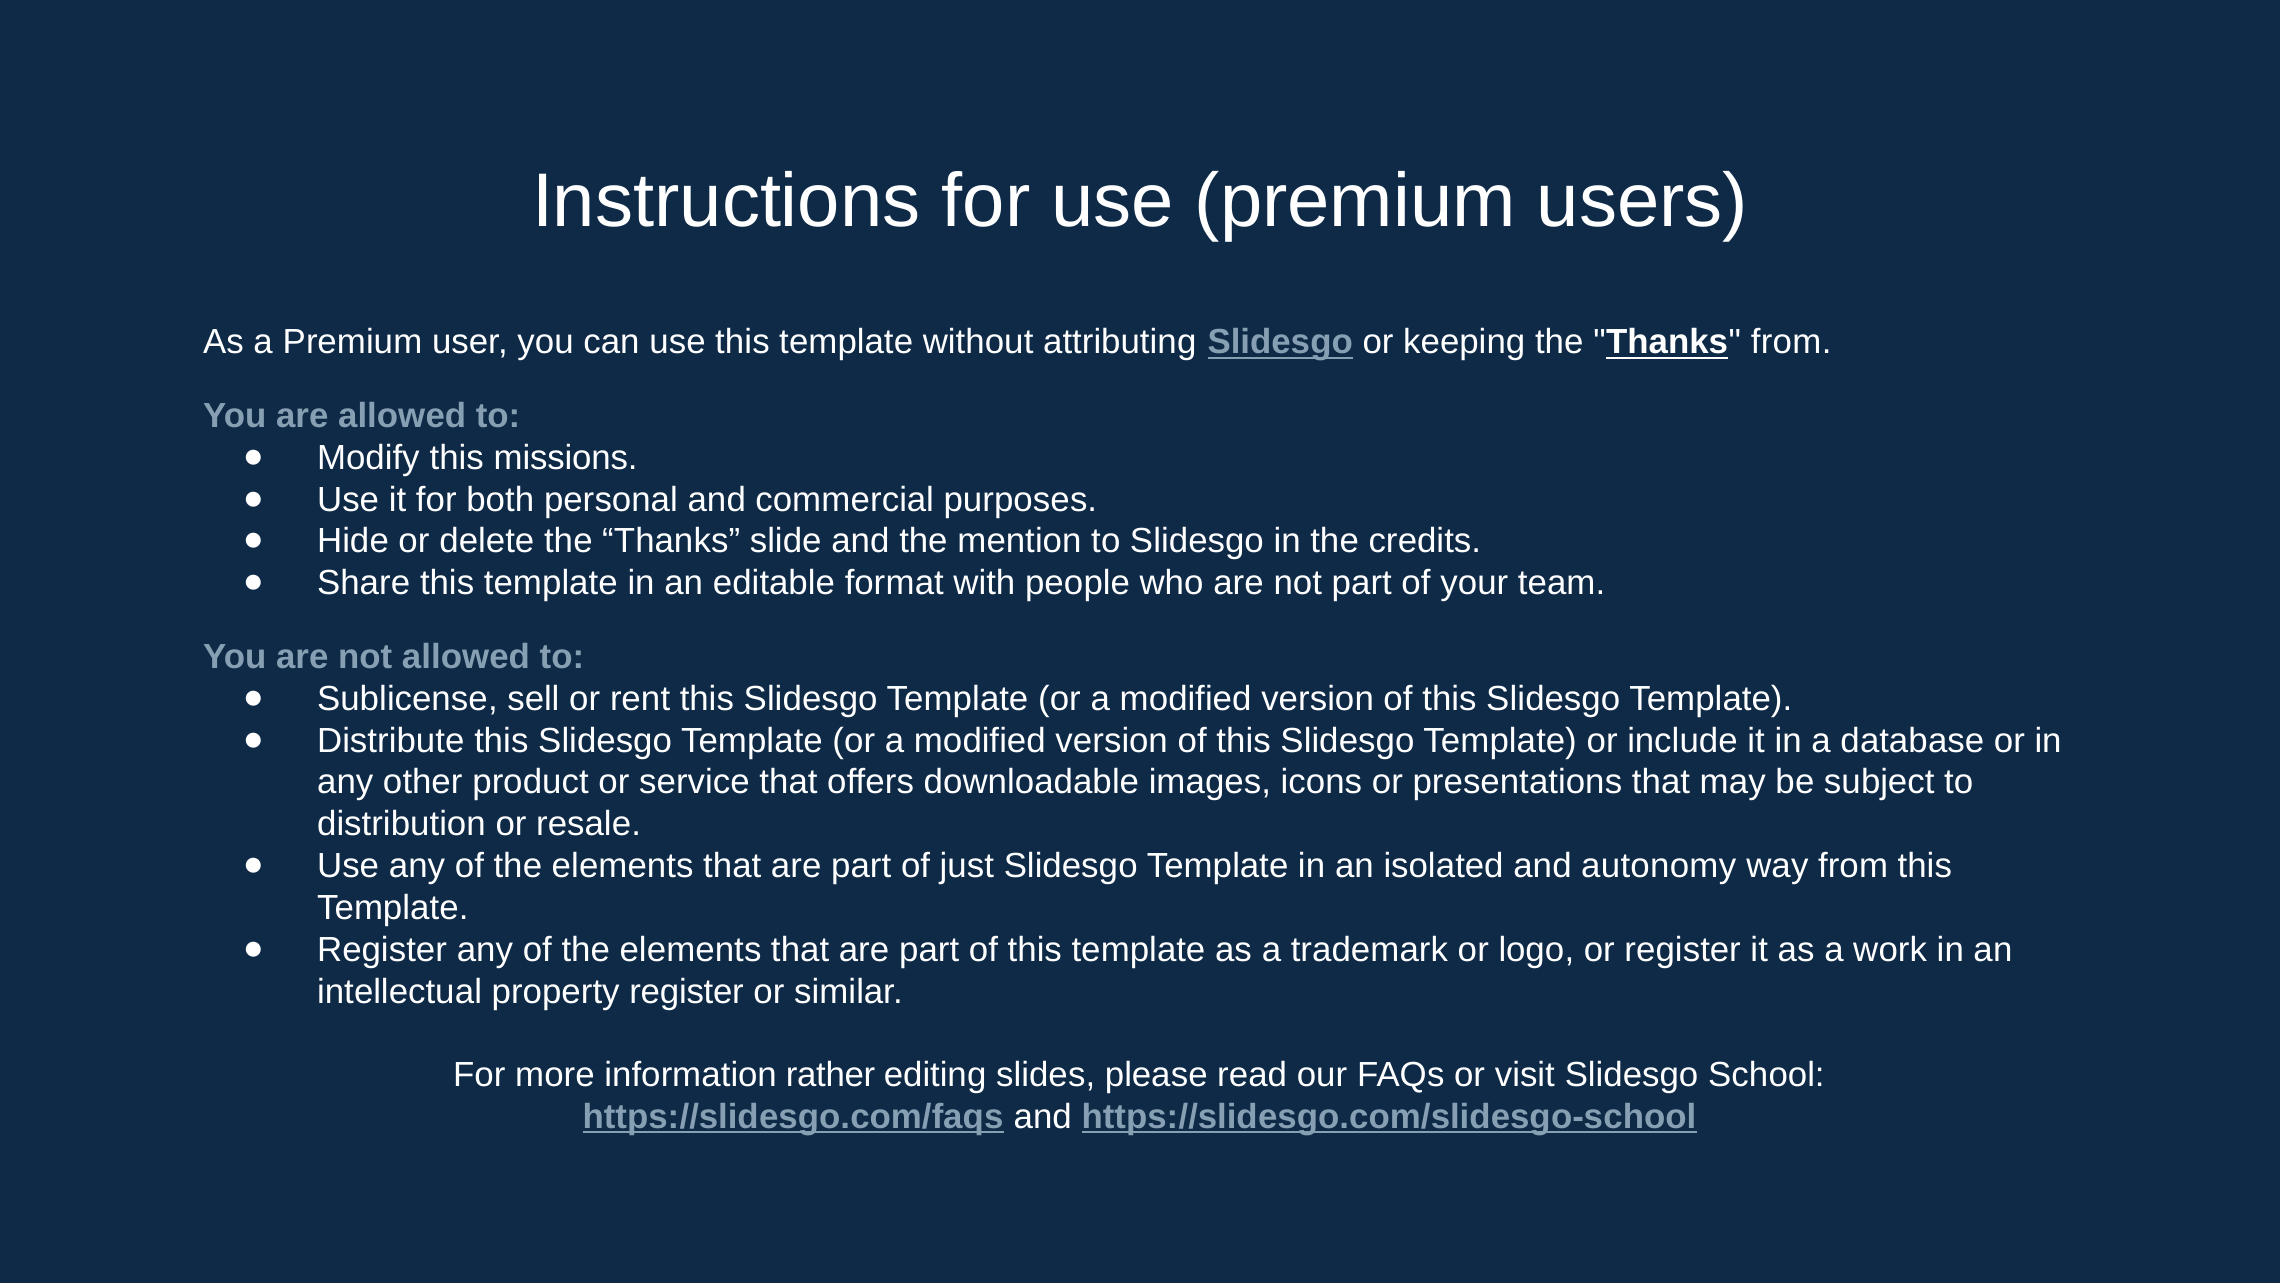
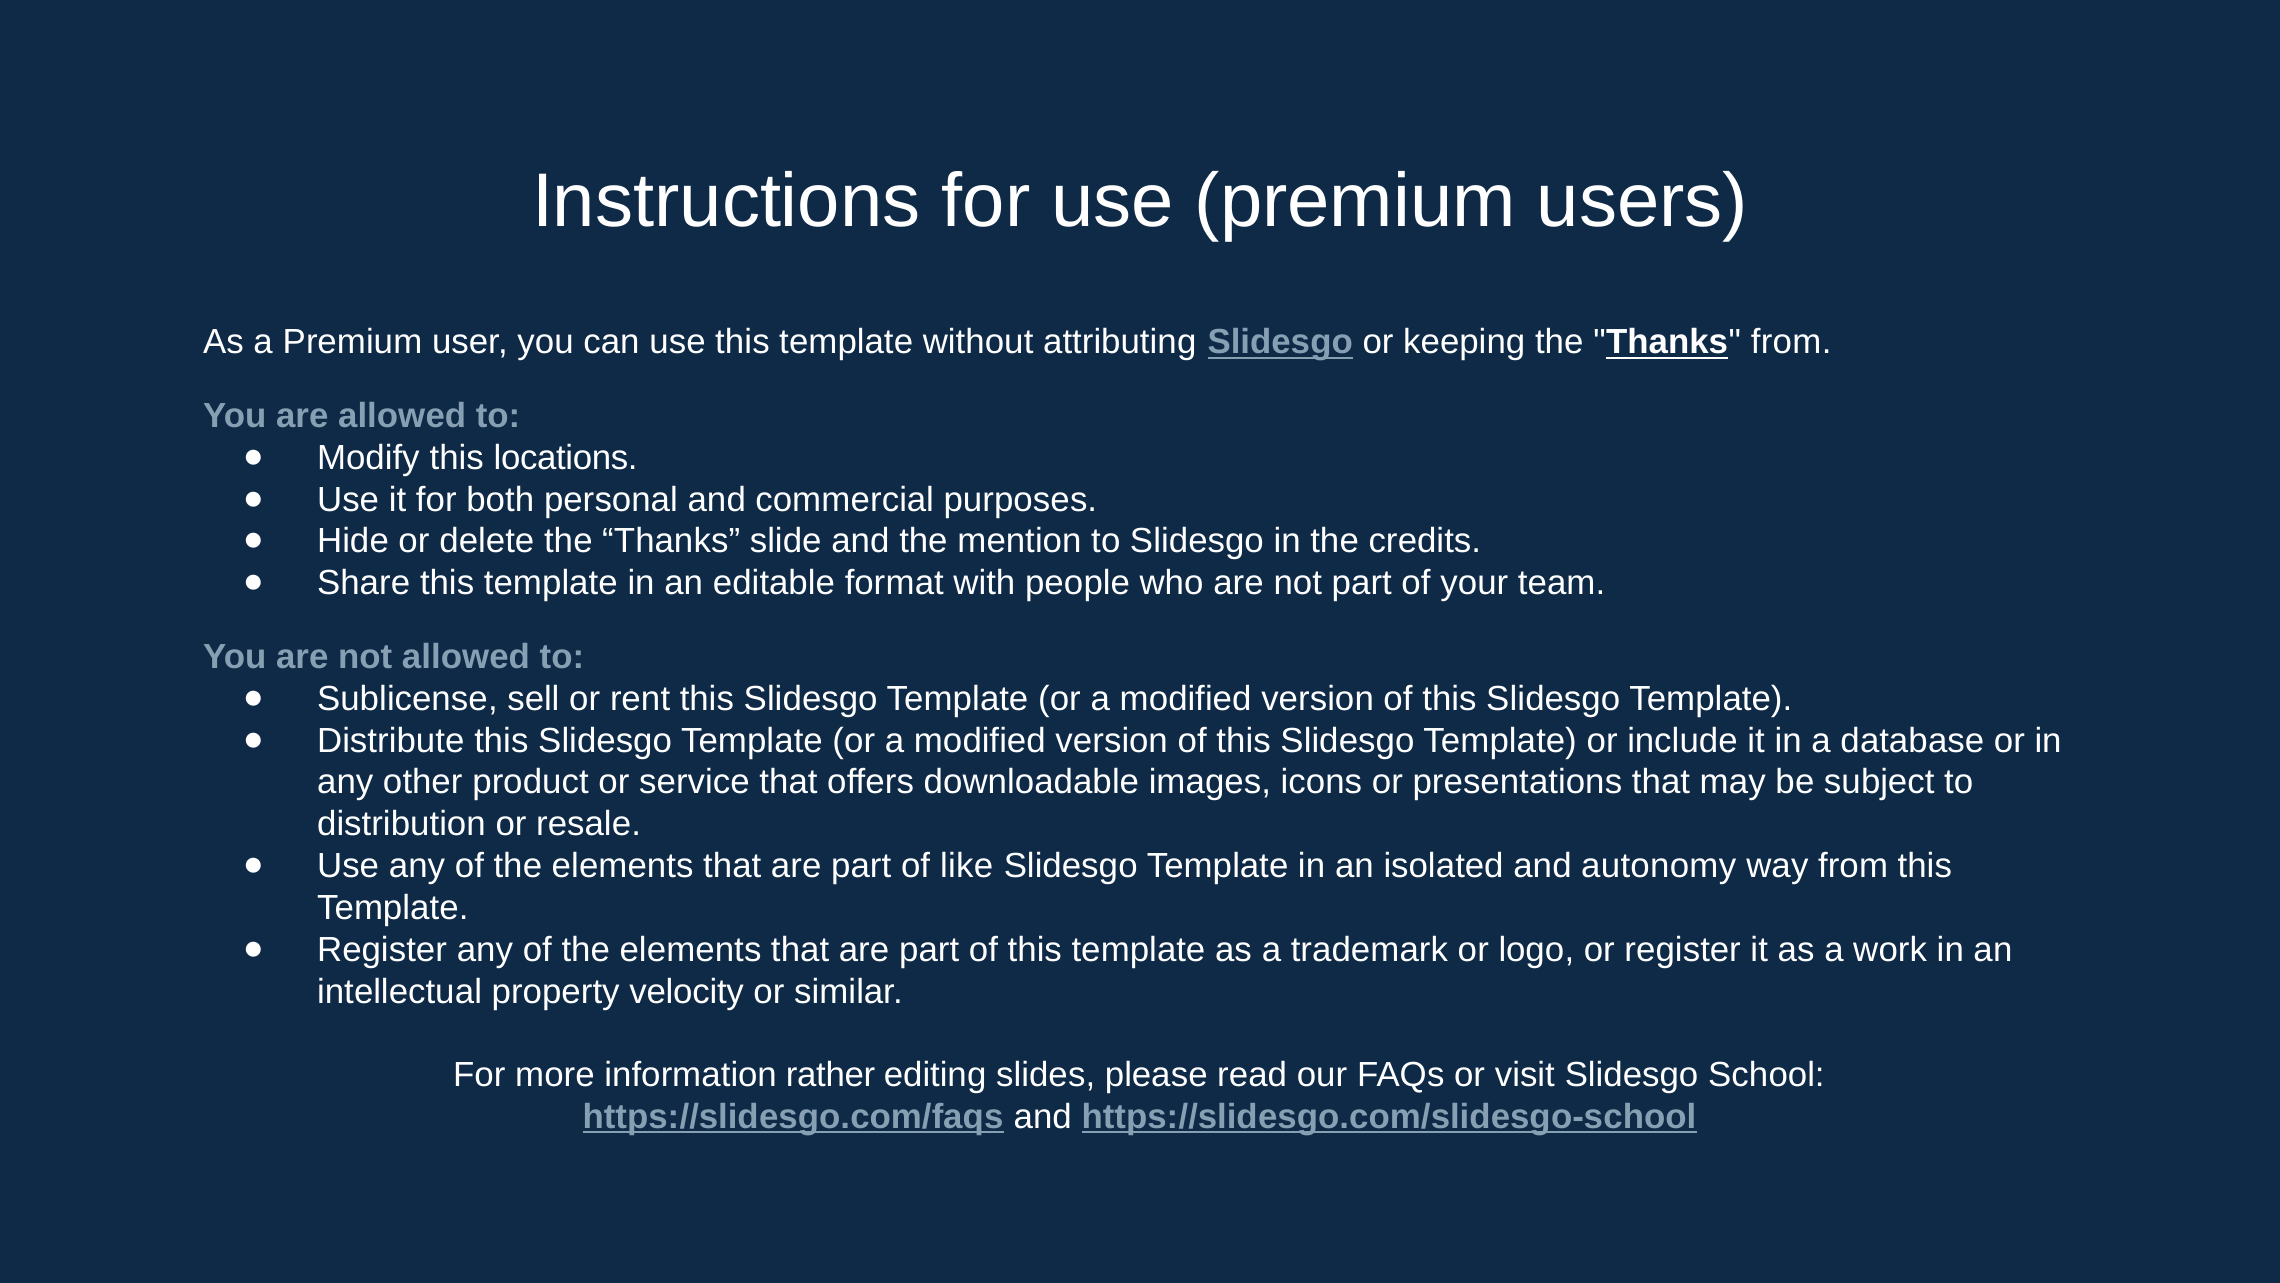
missions: missions -> locations (566, 458)
just: just -> like (967, 866)
property register: register -> velocity (687, 991)
